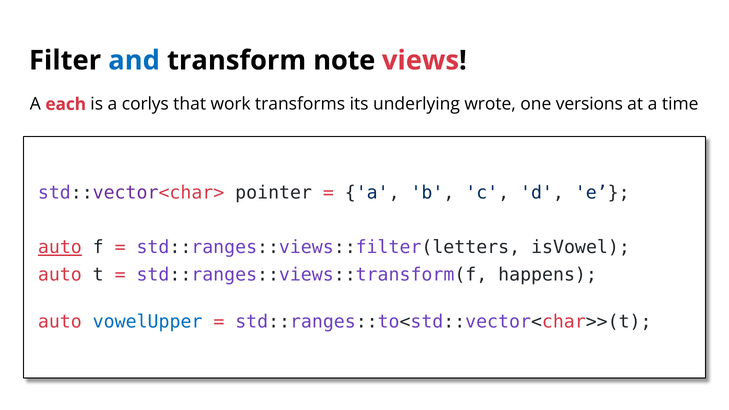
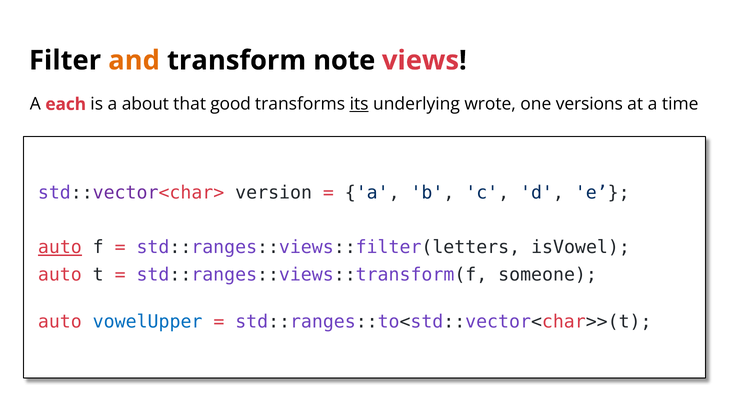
and colour: blue -> orange (134, 60)
corlys: corlys -> about (145, 104)
work: work -> good (231, 104)
its underline: none -> present (359, 104)
pointer: pointer -> version (274, 193)
happens: happens -> someone (548, 275)
